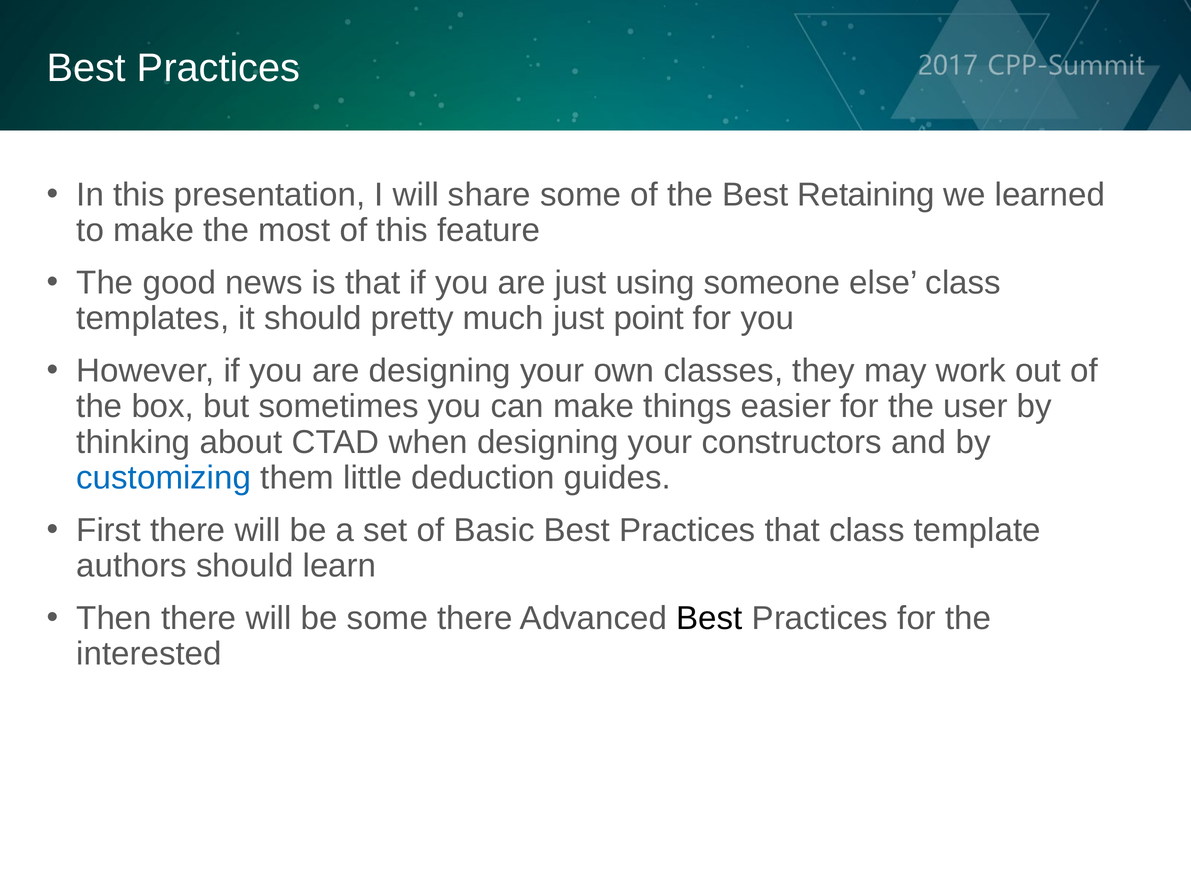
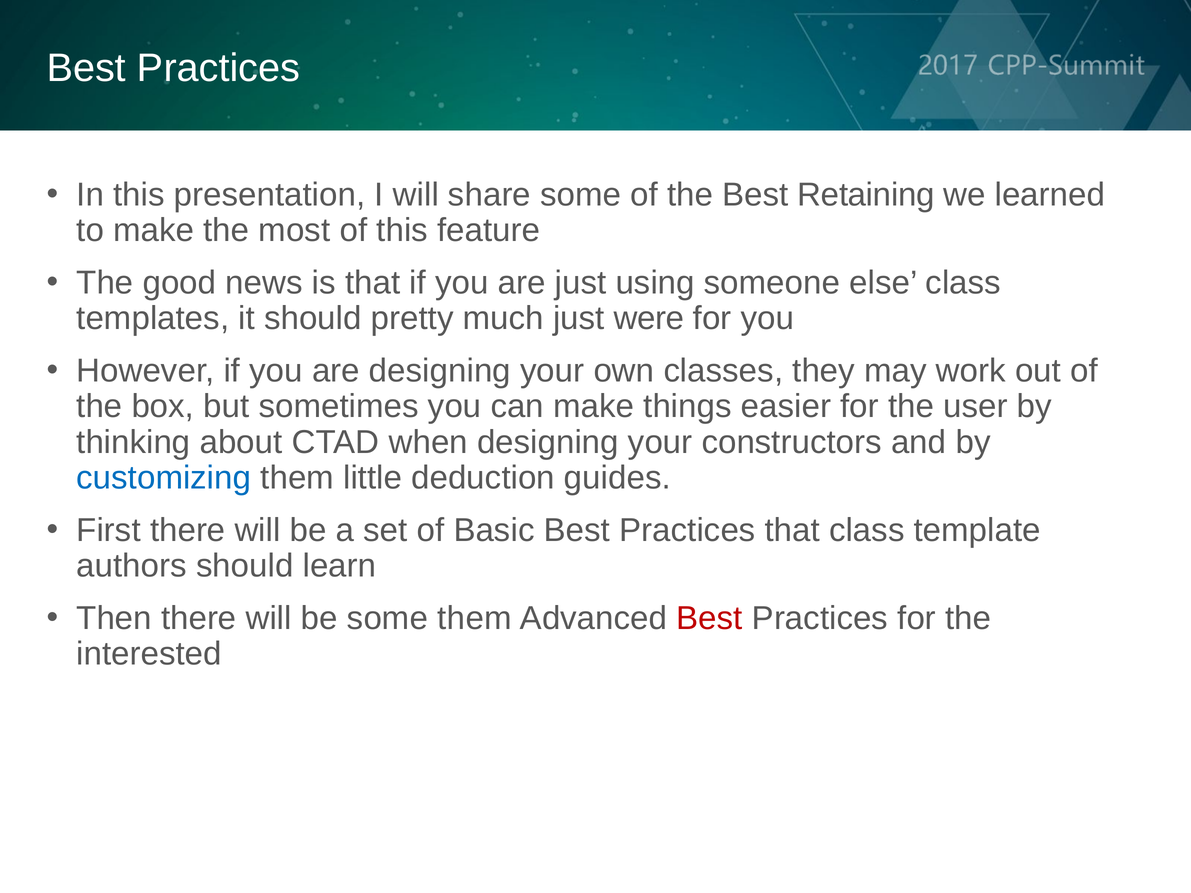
point: point -> were (649, 319)
some there: there -> them (475, 618)
Best colour: black -> red (710, 618)
